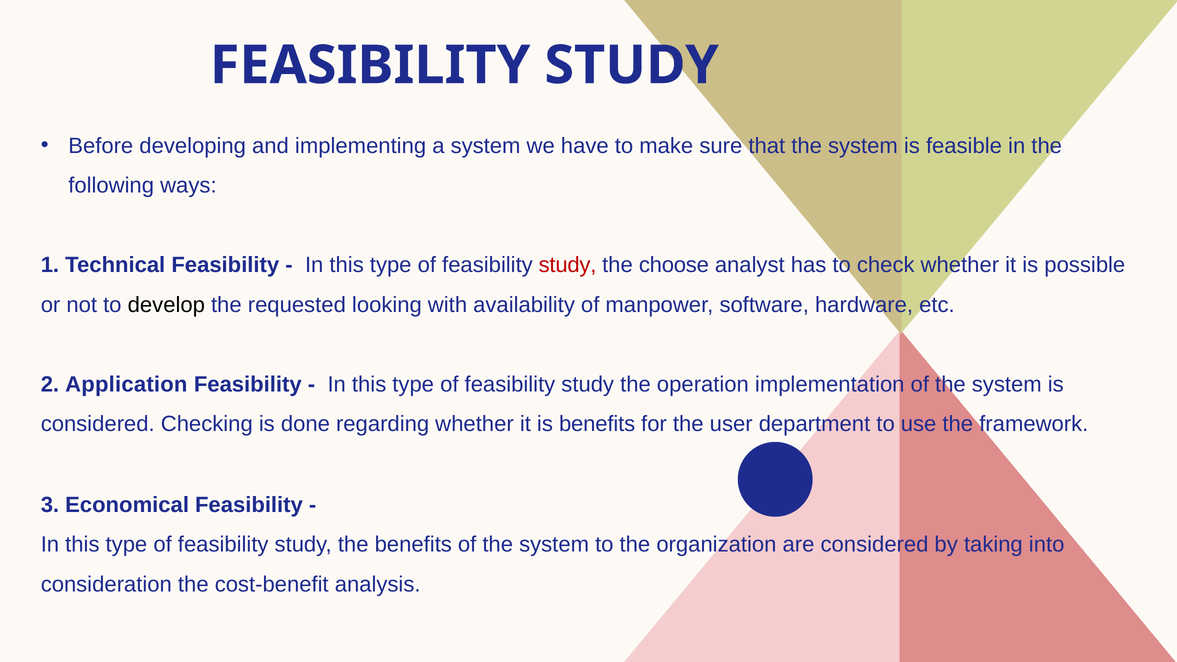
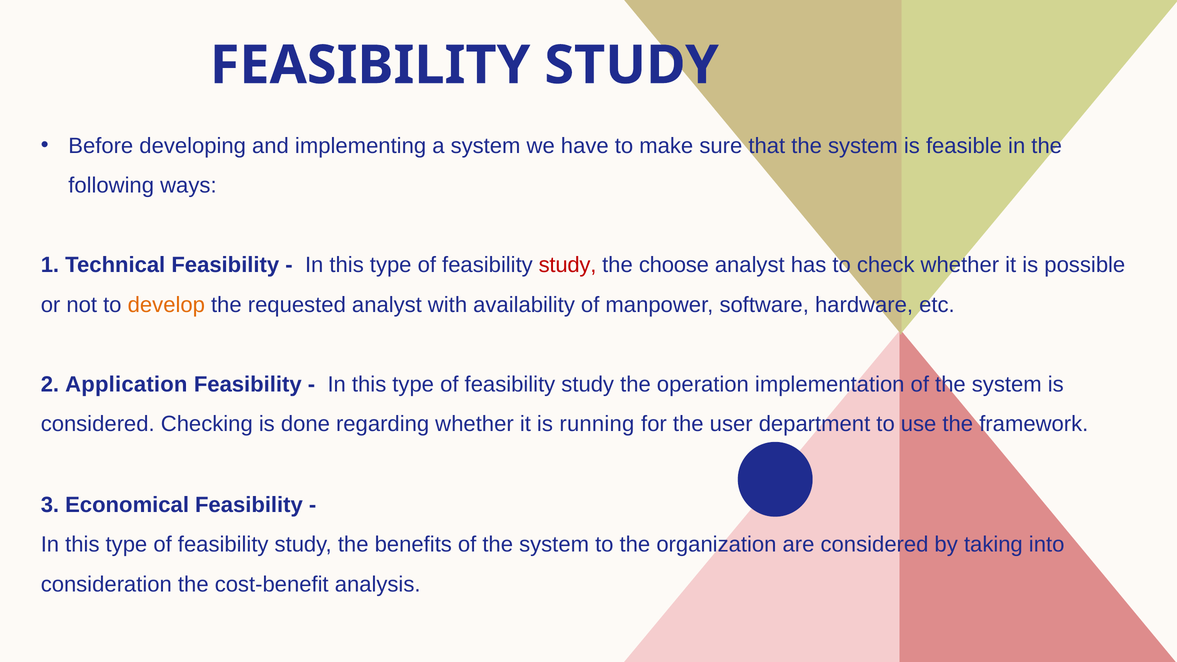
develop colour: black -> orange (166, 305)
requested looking: looking -> analyst (387, 305)
is benefits: benefits -> running (597, 424)
